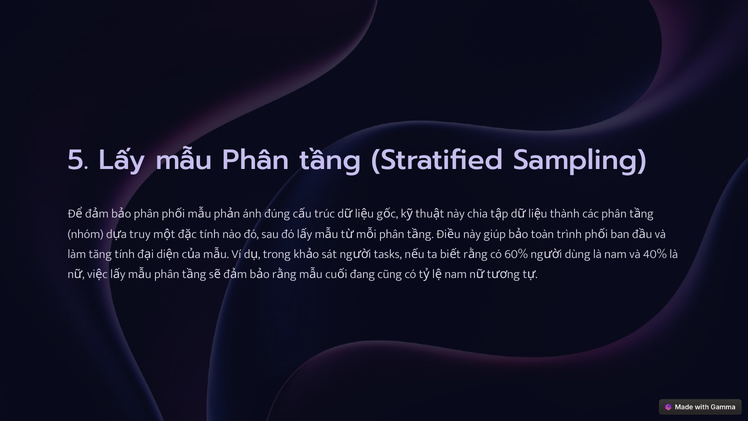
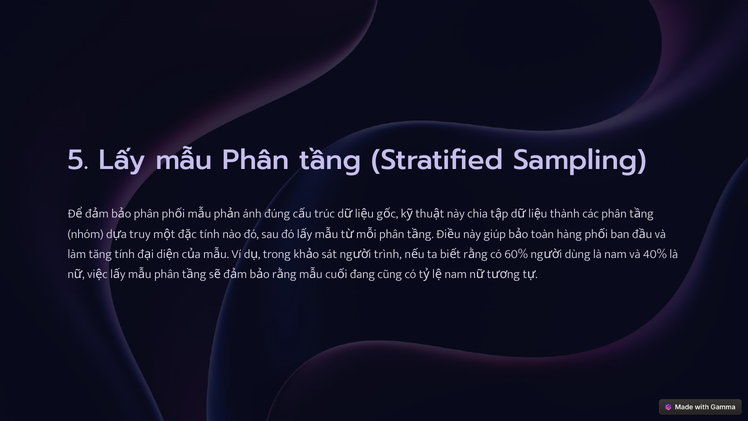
trình: trình -> hàng (569, 234)
tasks: tasks -> trình (388, 254)
